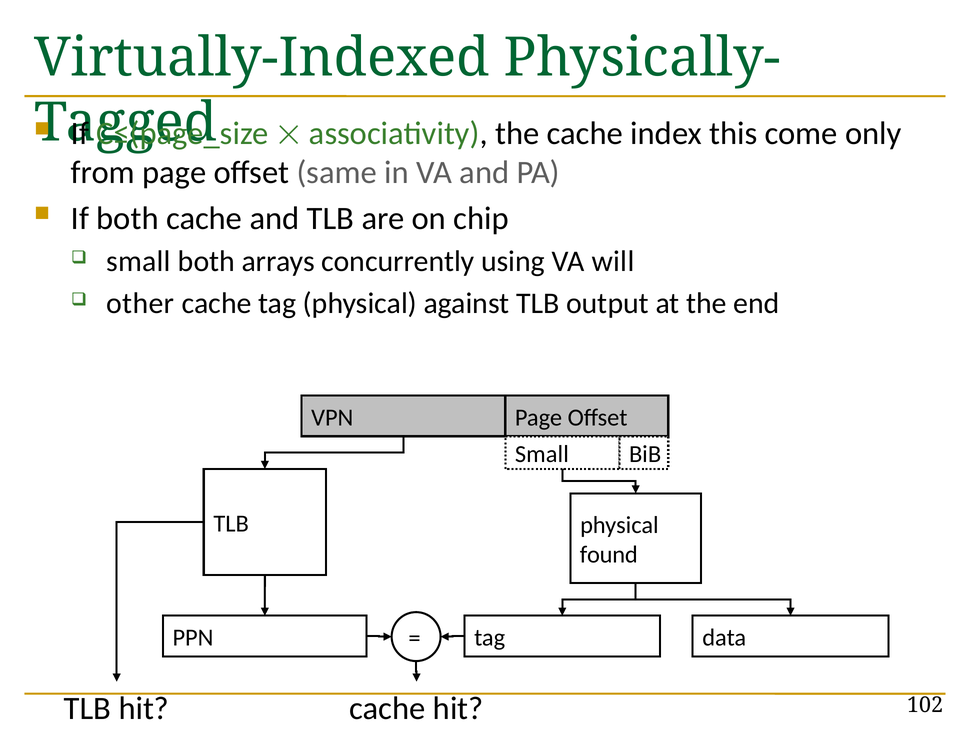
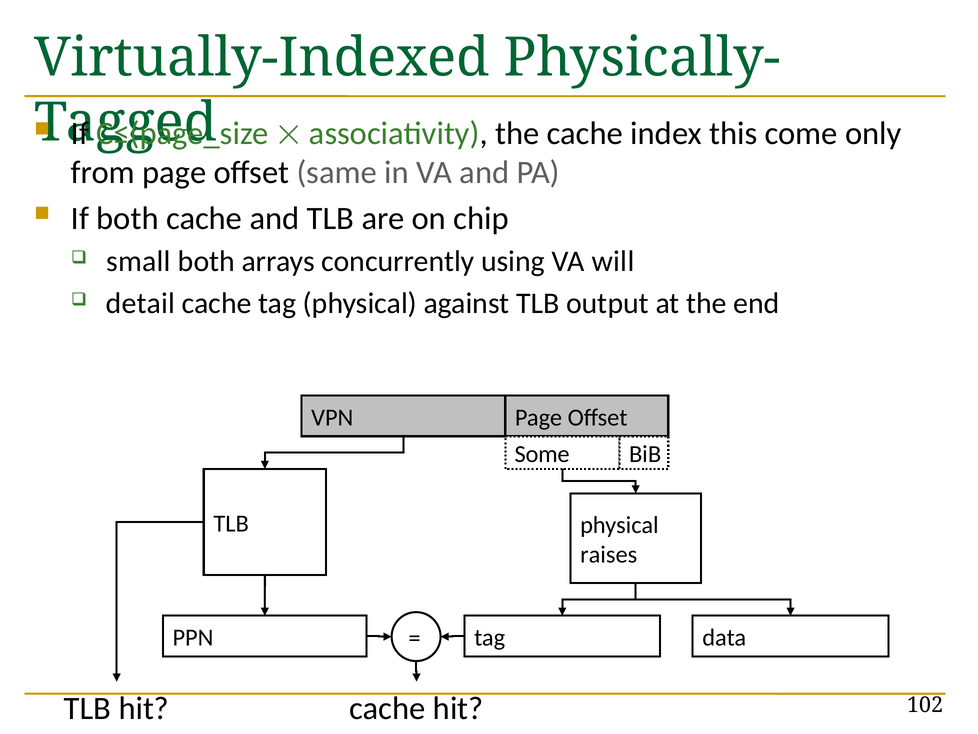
other: other -> detail (140, 303)
Small: Small -> Some (542, 454)
found: found -> raises (609, 554)
